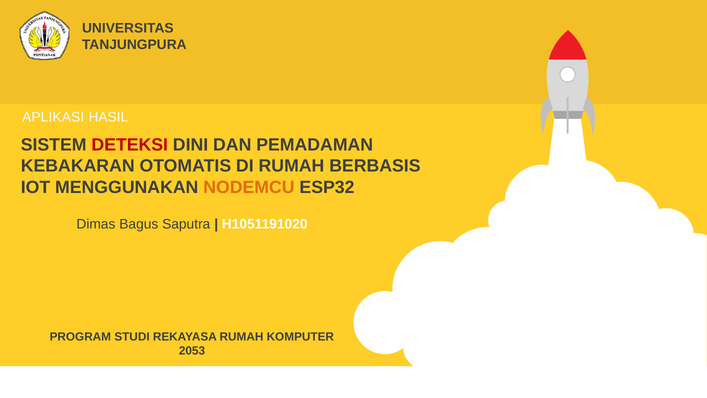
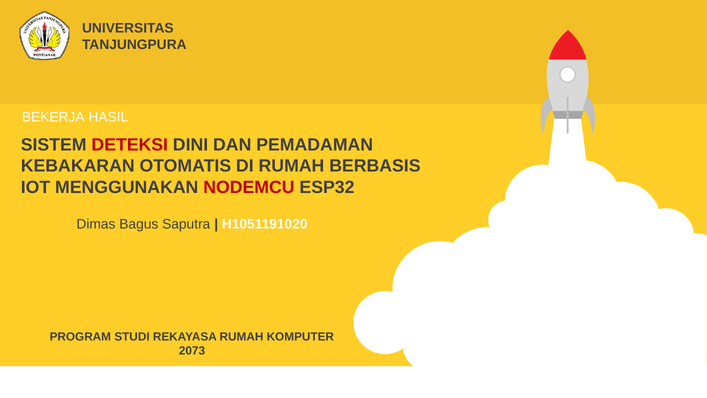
APLIKASI: APLIKASI -> BEKERJA (53, 117)
NODEMCU colour: orange -> red (249, 187)
2053: 2053 -> 2073 (192, 351)
